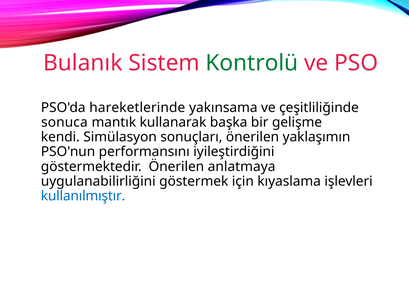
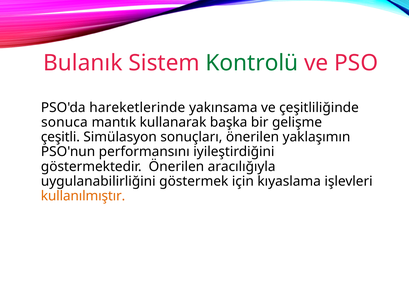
kendi: kendi -> çeşitli (60, 137)
anlatmaya: anlatmaya -> aracılığıyla (242, 166)
kullanılmıştır colour: blue -> orange (83, 196)
